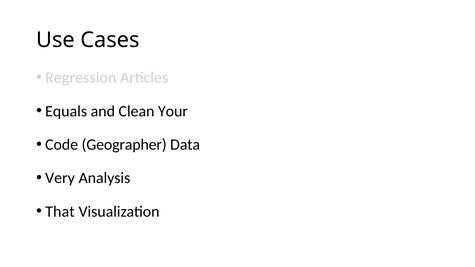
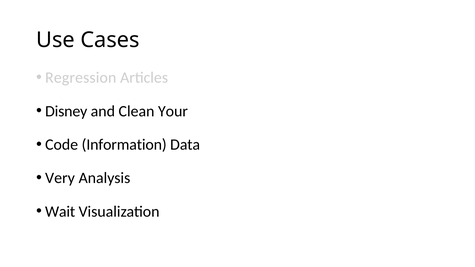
Equals: Equals -> Disney (66, 111)
Geographer: Geographer -> Information (124, 145)
That: That -> Wait (60, 212)
